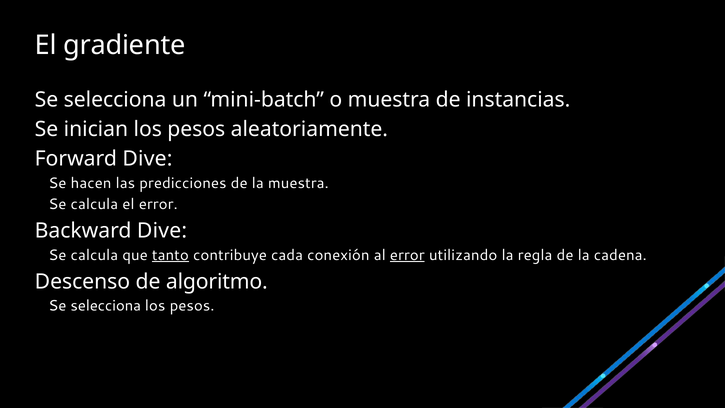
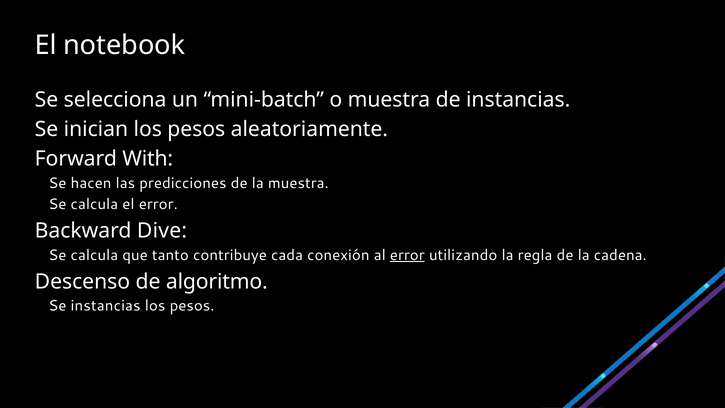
gradiente: gradiente -> notebook (124, 45)
Forward Dive: Dive -> With (148, 159)
tanto underline: present -> none (170, 255)
selecciona: selecciona -> instancias (106, 306)
